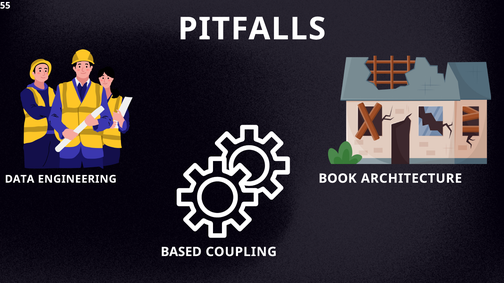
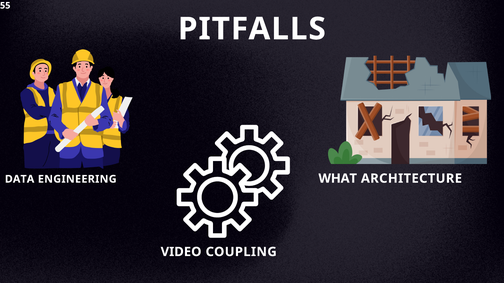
BOOK: BOOK -> WHAT (338, 179)
BASED: BASED -> VIDEO (181, 252)
